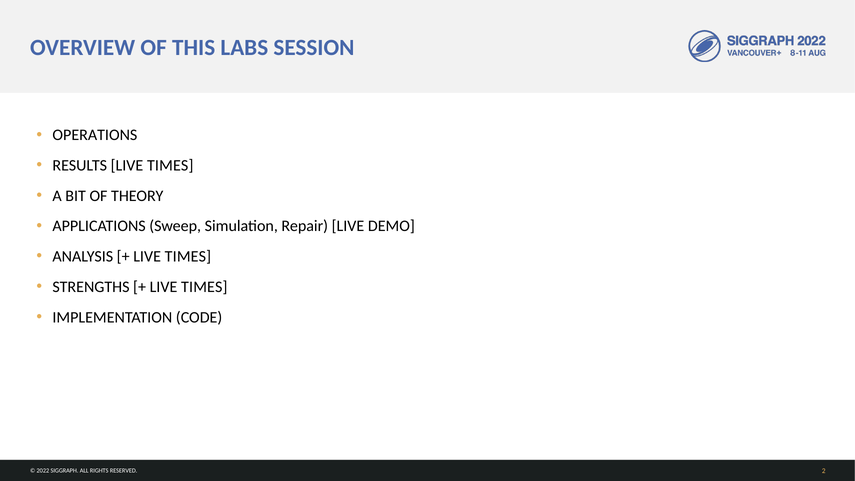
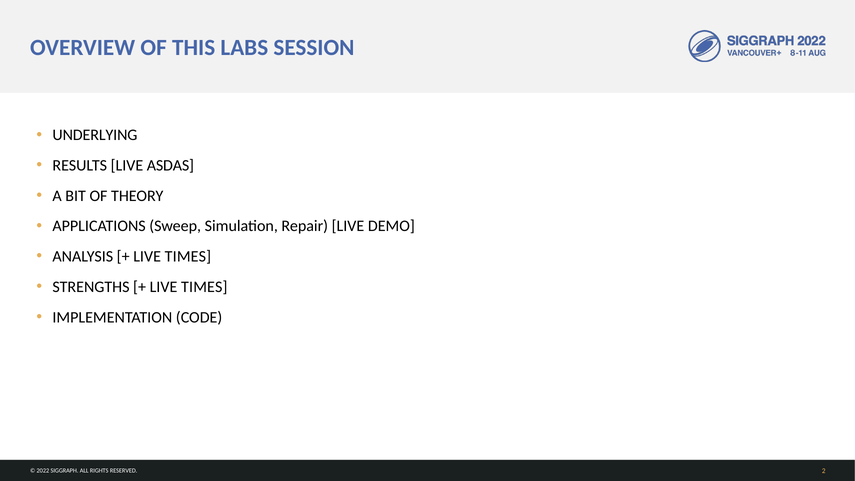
OPERATIONS: OPERATIONS -> UNDERLYING (95, 135)
RESULTS LIVE TIMES: TIMES -> ASDAS (170, 165)
